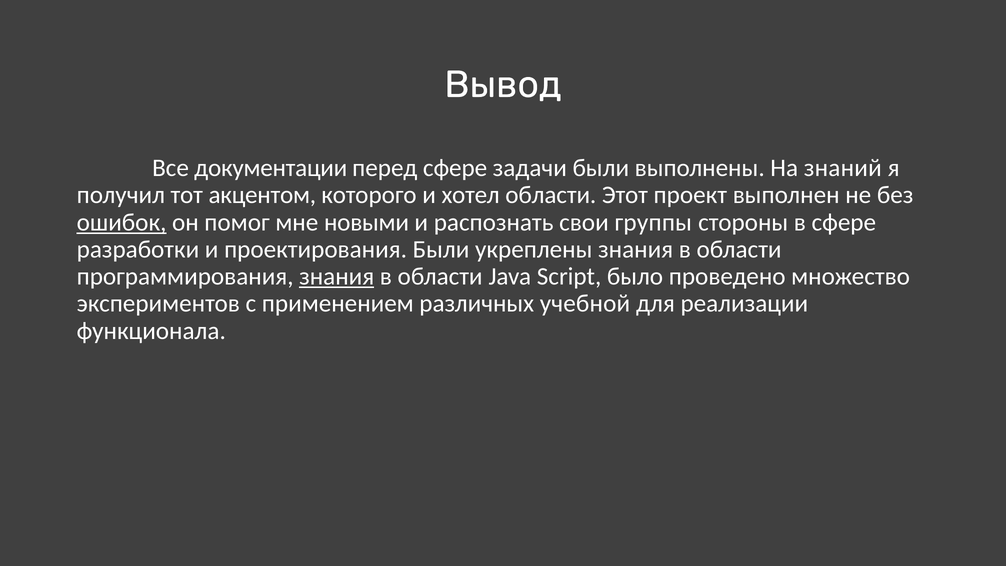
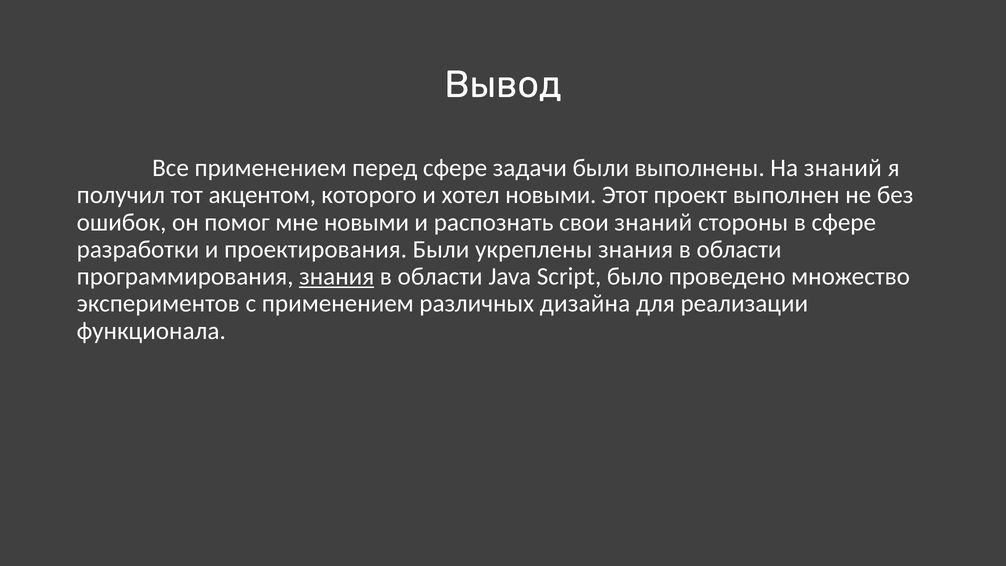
Все документации: документации -> применением (271, 168)
хотел области: области -> новыми (551, 195)
ошибок underline: present -> none (122, 222)
свои группы: группы -> знаний (653, 222)
учебной: учебной -> дизайна (585, 304)
